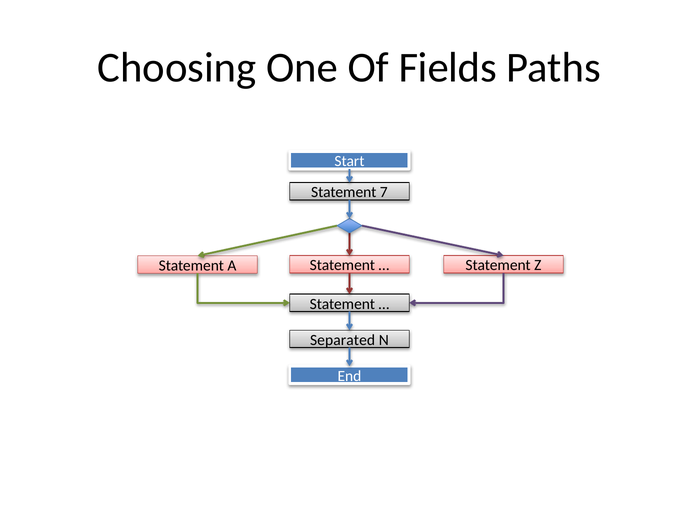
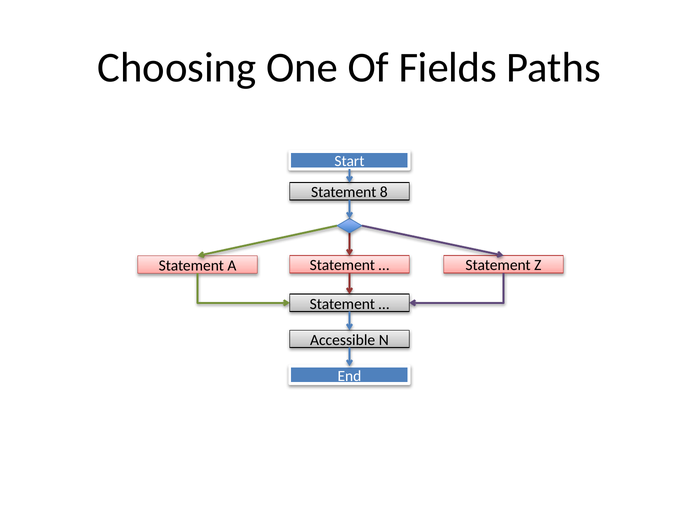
7: 7 -> 8 (384, 192)
Separated: Separated -> Accessible (343, 340)
